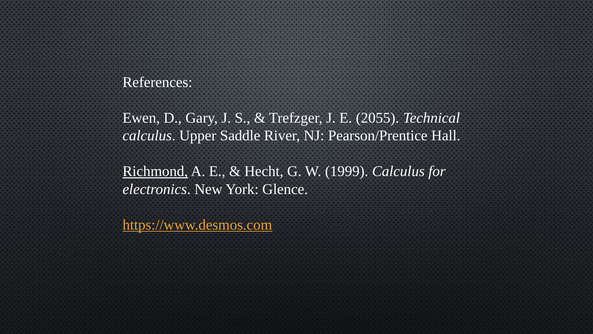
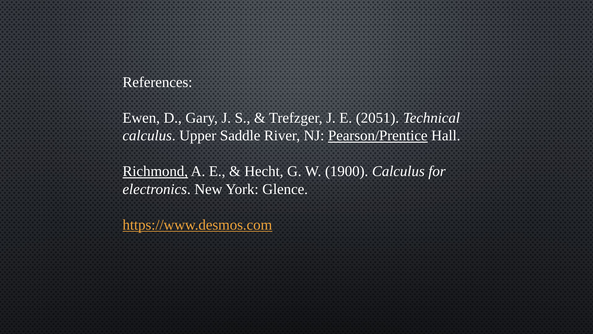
2055: 2055 -> 2051 (377, 118)
Pearson/Prentice underline: none -> present (378, 136)
1999: 1999 -> 1900 (347, 171)
